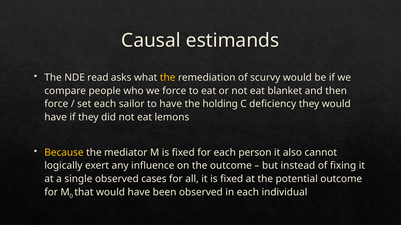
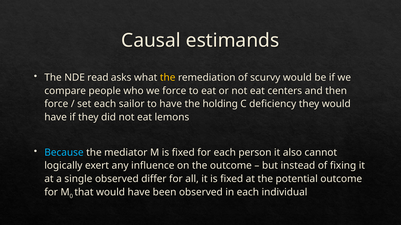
blanket: blanket -> centers (285, 91)
Because colour: yellow -> light blue (64, 153)
cases: cases -> differ (154, 179)
